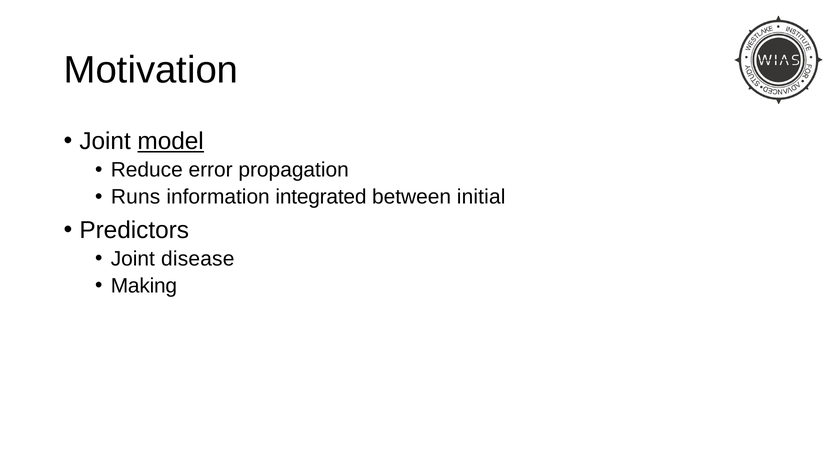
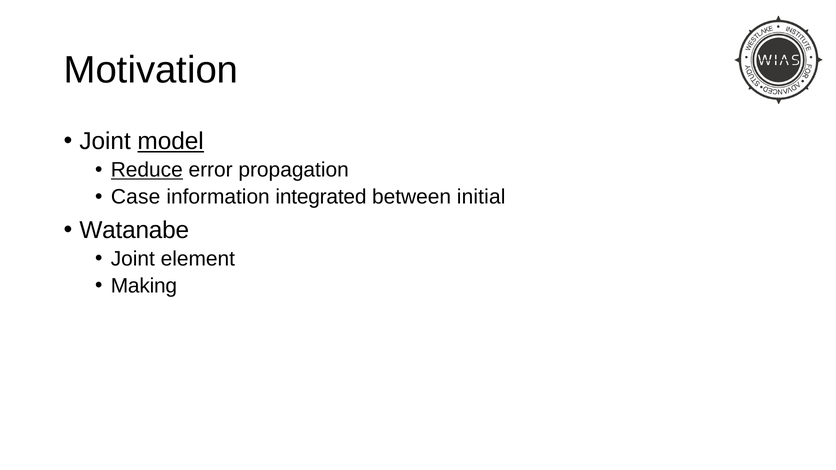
Reduce underline: none -> present (147, 170)
Runs: Runs -> Case (136, 197)
Predictors: Predictors -> Watanabe (134, 230)
disease: disease -> element (198, 259)
